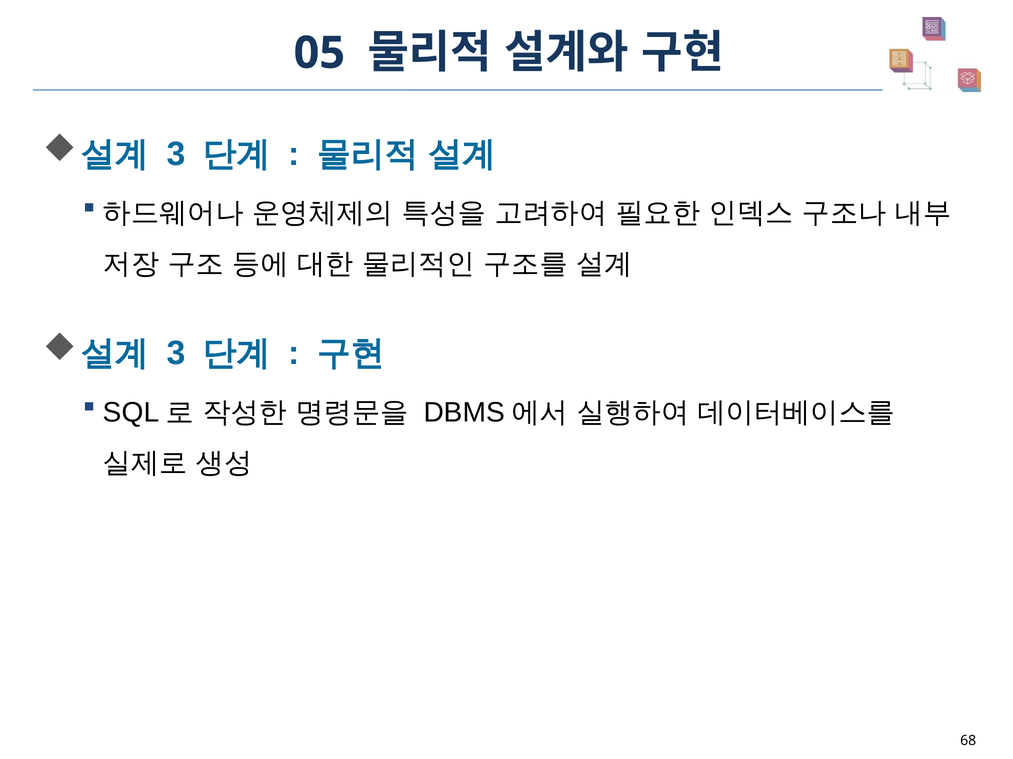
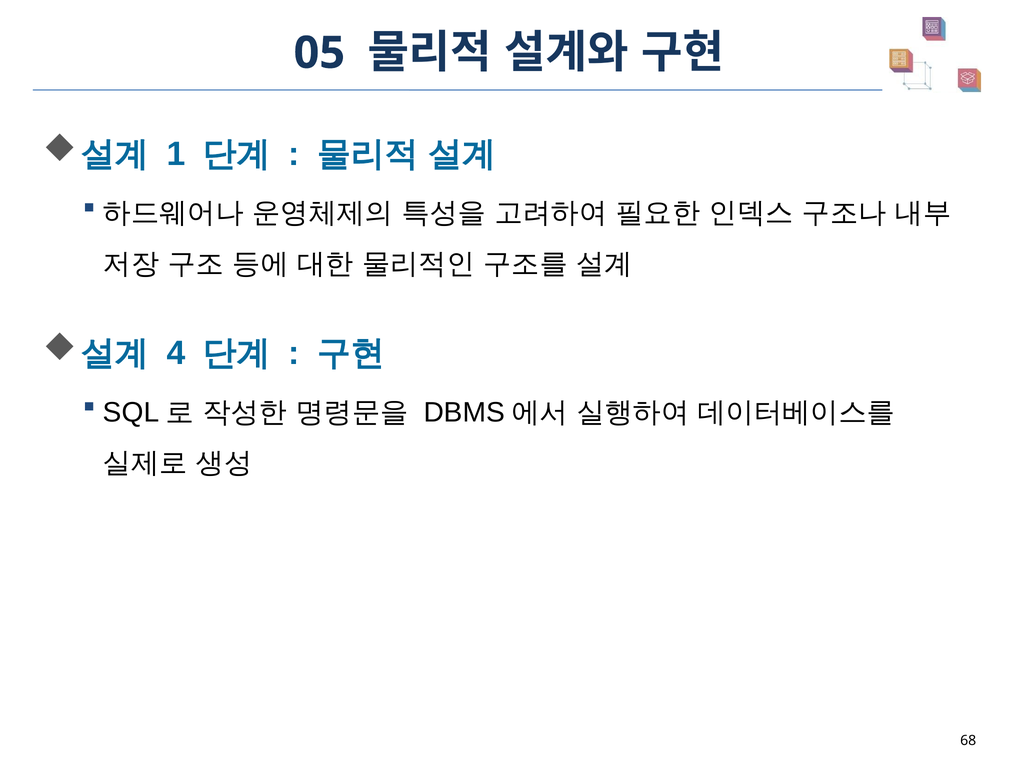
3: 3 -> 1 (176, 154)
3: 3 -> 4 (176, 353)
